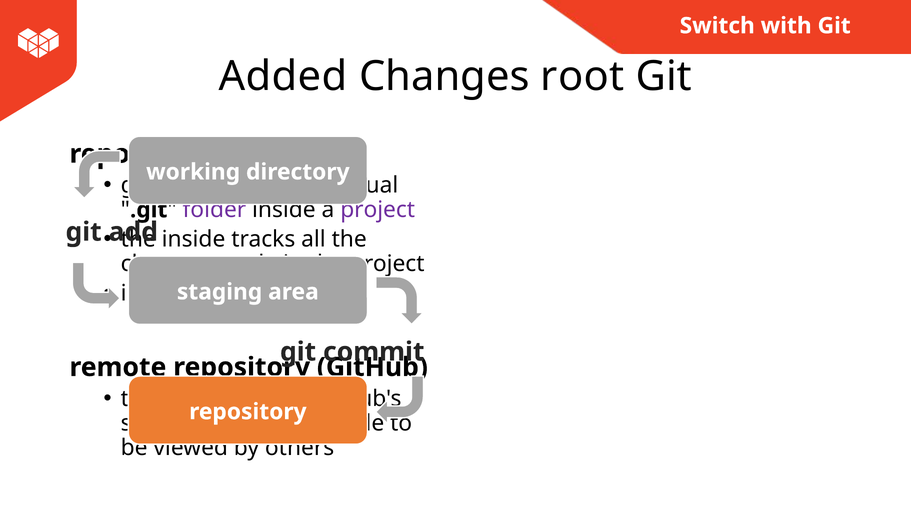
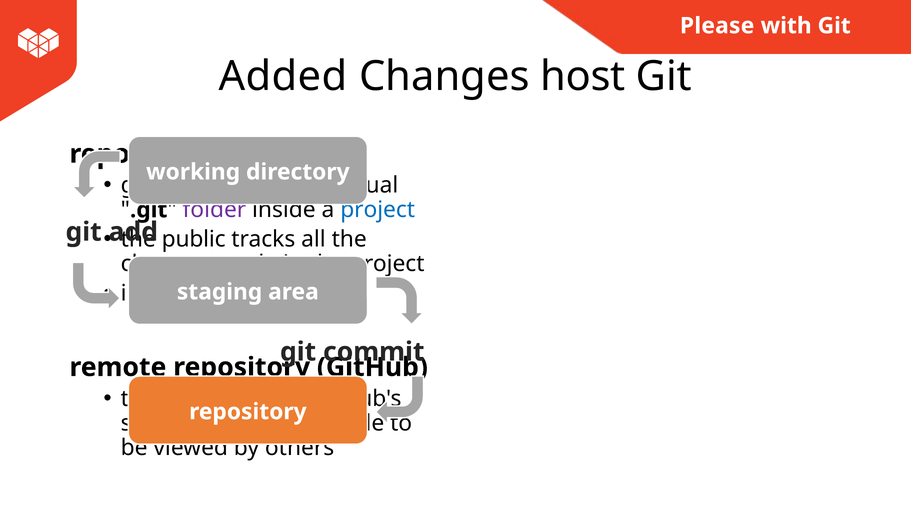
Switch: Switch -> Please (717, 26)
root: root -> host (583, 77)
project colour: purple -> blue (378, 210)
inside: inside -> public (194, 239)
